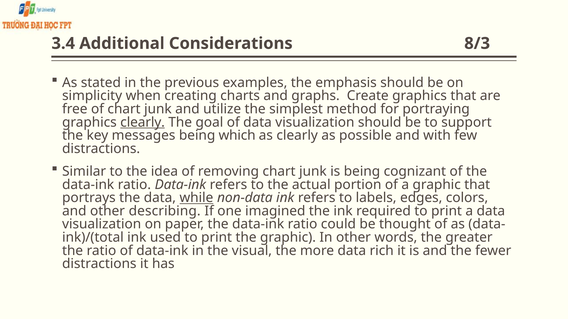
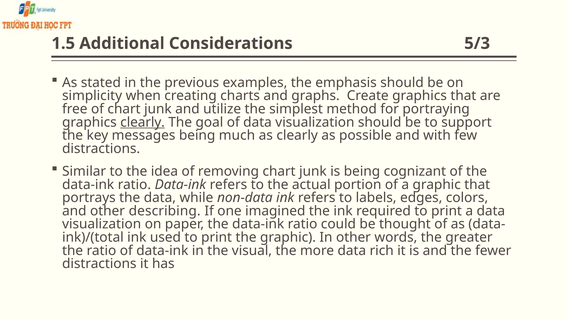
3.4: 3.4 -> 1.5 (63, 43)
8/3: 8/3 -> 5/3 (477, 43)
which: which -> much (237, 136)
while underline: present -> none (196, 198)
